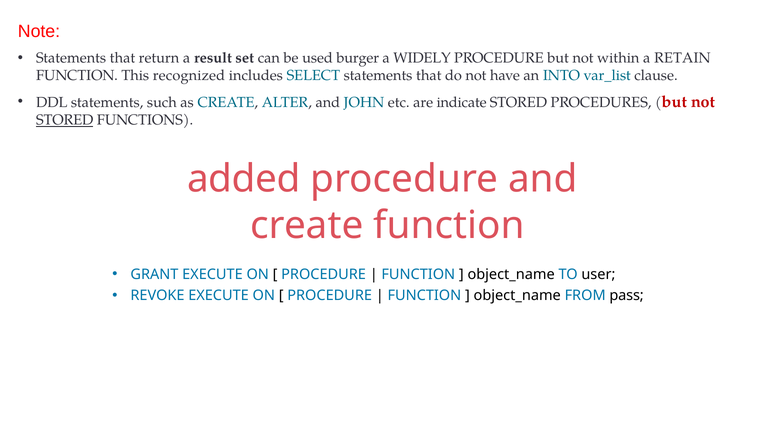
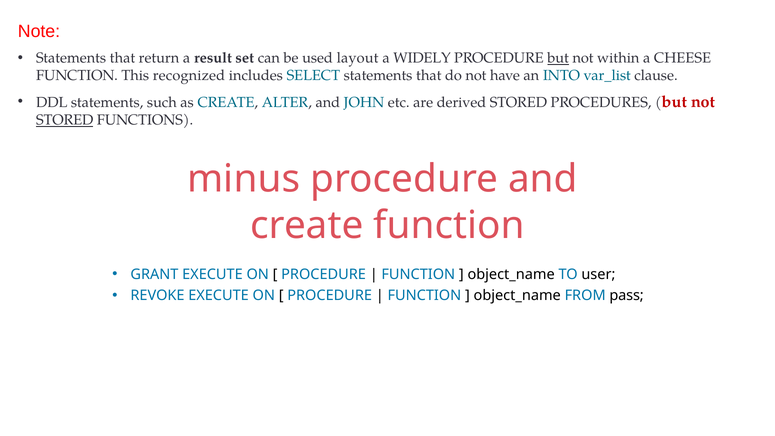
burger: burger -> layout (358, 58)
but underline: none -> present (558, 58)
RETAIN: RETAIN -> CHEESE (682, 58)
indicate: indicate -> derived (462, 102)
added: added -> minus (244, 179)
